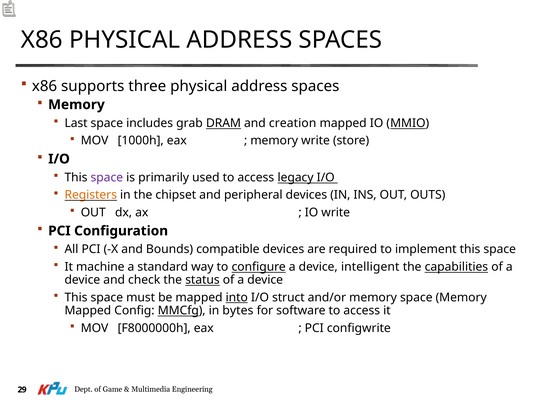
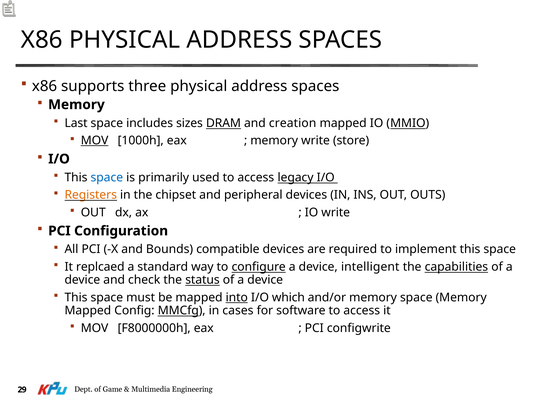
grab: grab -> sizes (190, 123)
MOV underline: none -> present (95, 141)
space colour: purple -> blue (107, 177)
machine: machine -> replcaed (100, 267)
struct: struct -> which (288, 297)
bytes: bytes -> cases (238, 310)
